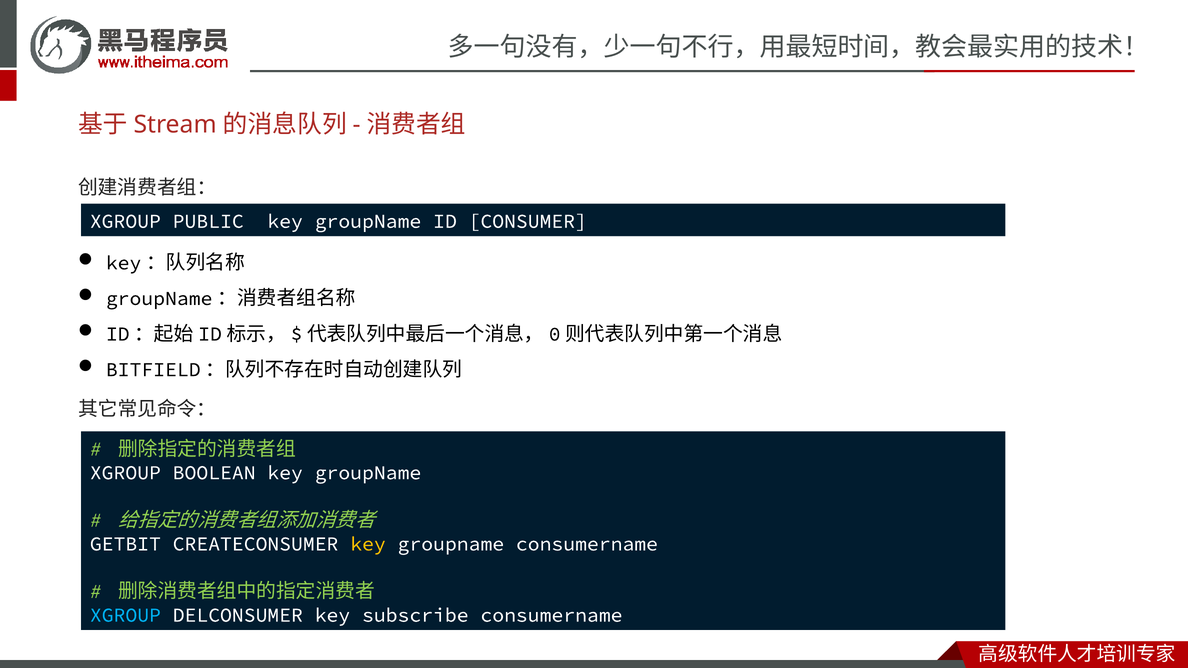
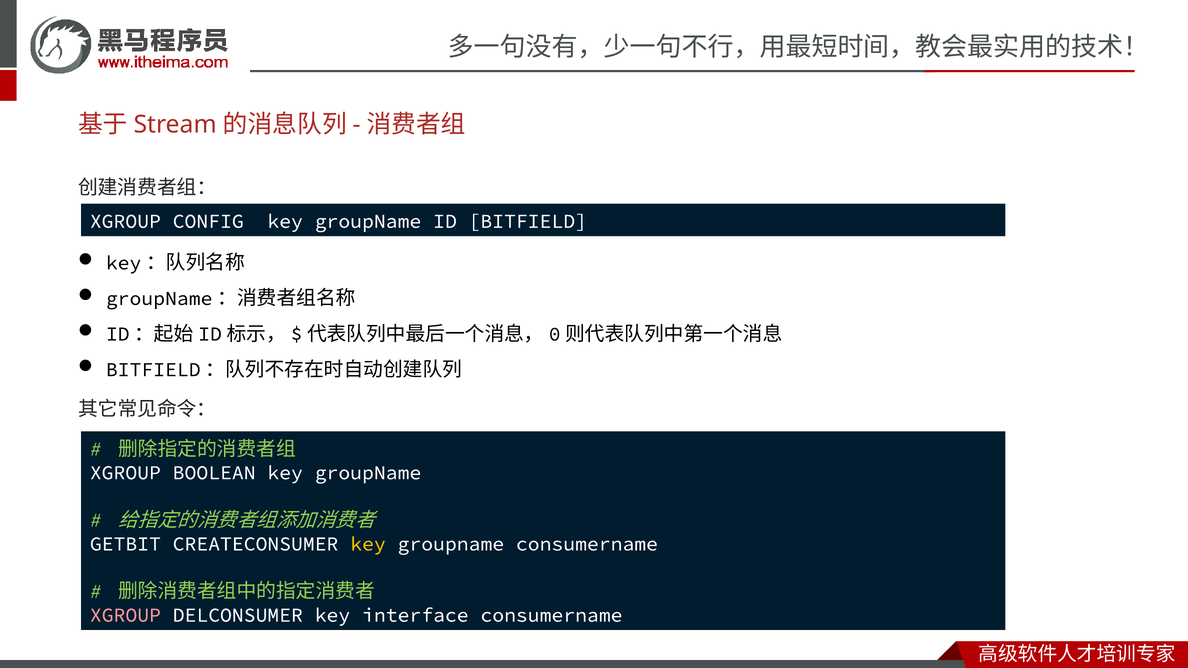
PUBLIC: PUBLIC -> CONFIG (208, 221)
ID CONSUMER: CONSUMER -> BITFIELD (528, 221)
XGROUP colour: light blue -> pink (125, 615)
subscribe: subscribe -> interface (415, 615)
